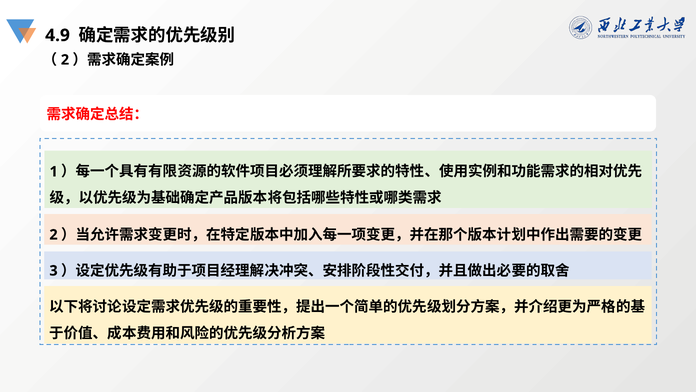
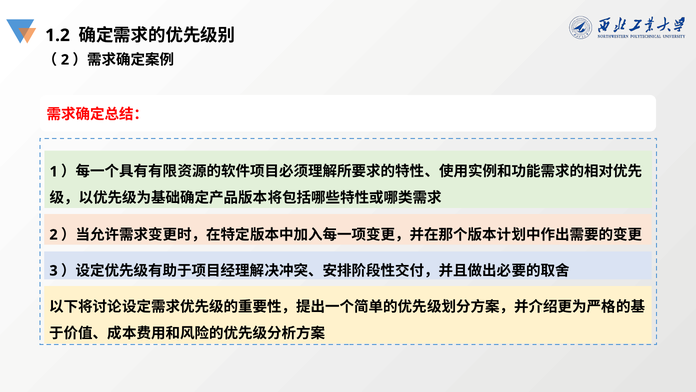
4.9: 4.9 -> 1.2 (58, 35)
